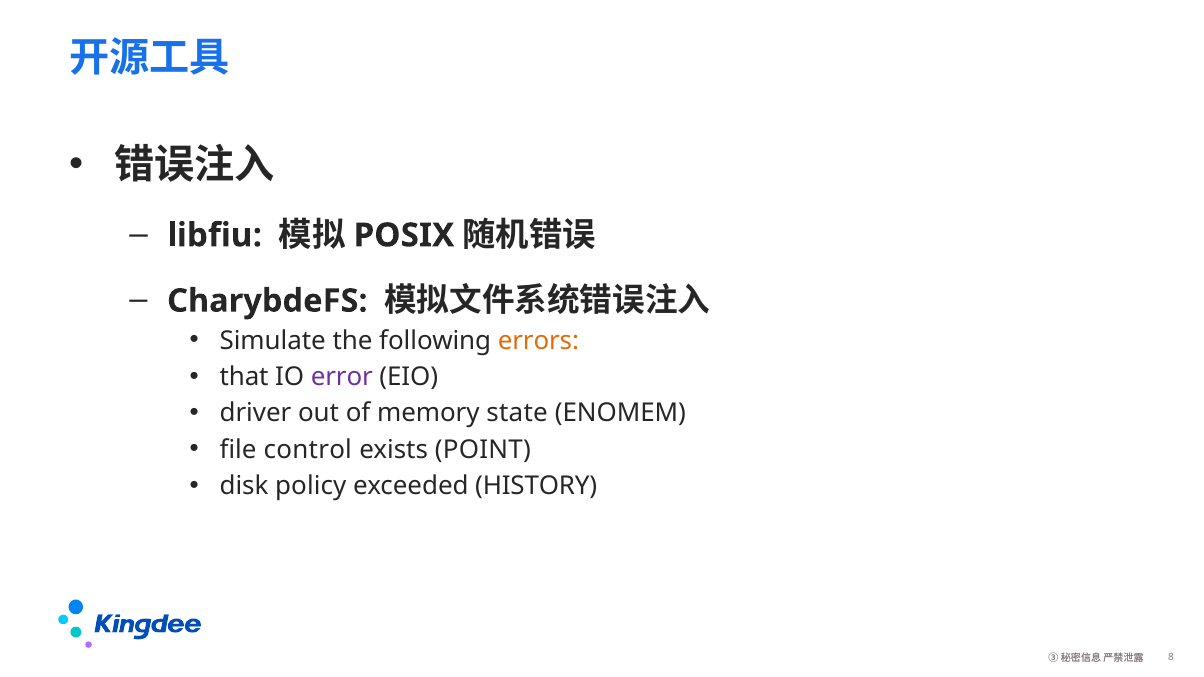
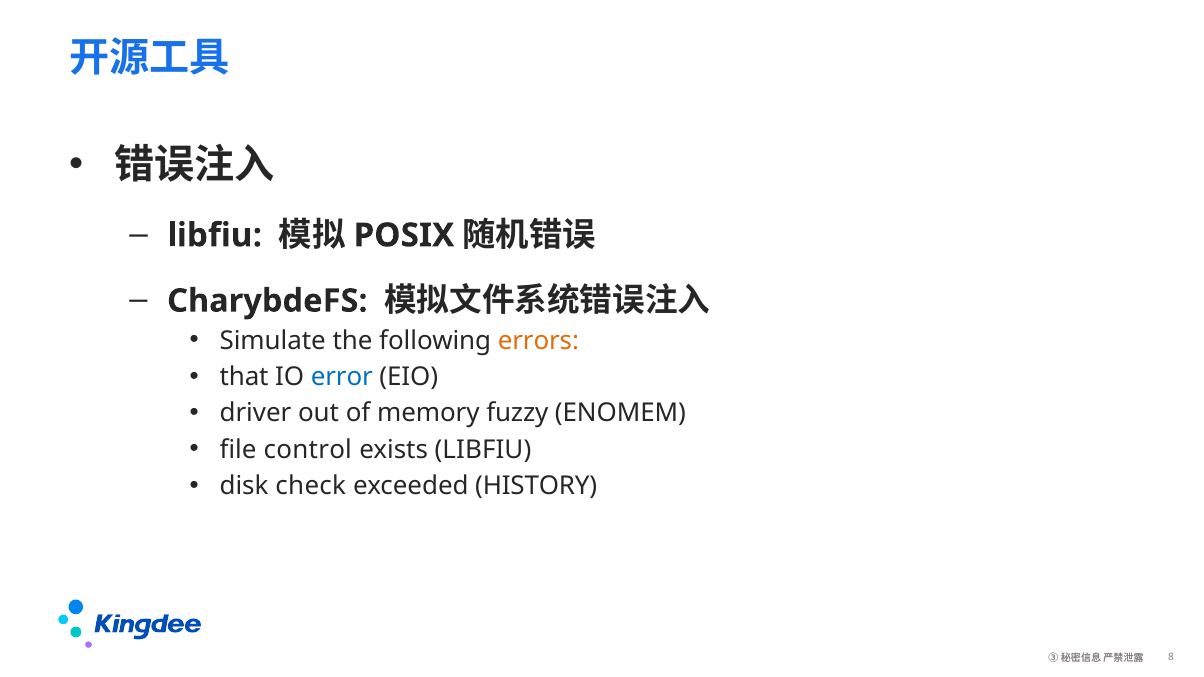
error colour: purple -> blue (342, 377)
state: state -> fuzzy (517, 414)
exists POINT: POINT -> LIBFIU (483, 450)
policy: policy -> check (311, 486)
